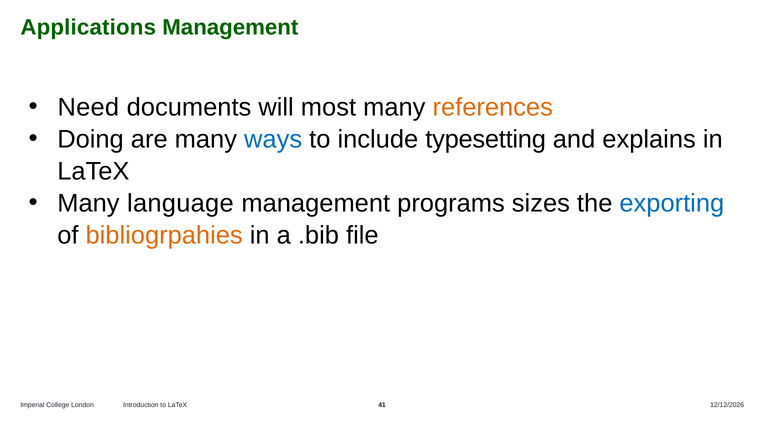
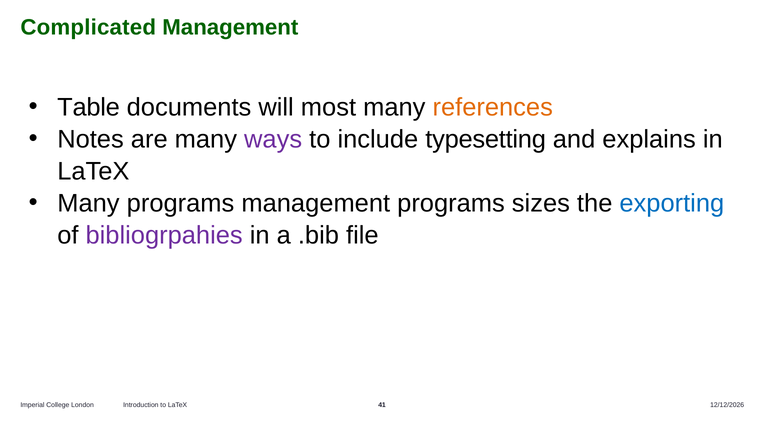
Applications: Applications -> Complicated (88, 28)
Need: Need -> Table (89, 107)
Doing: Doing -> Notes (91, 139)
ways colour: blue -> purple (273, 139)
Many language: language -> programs (181, 204)
bibliogrpahies colour: orange -> purple (164, 236)
